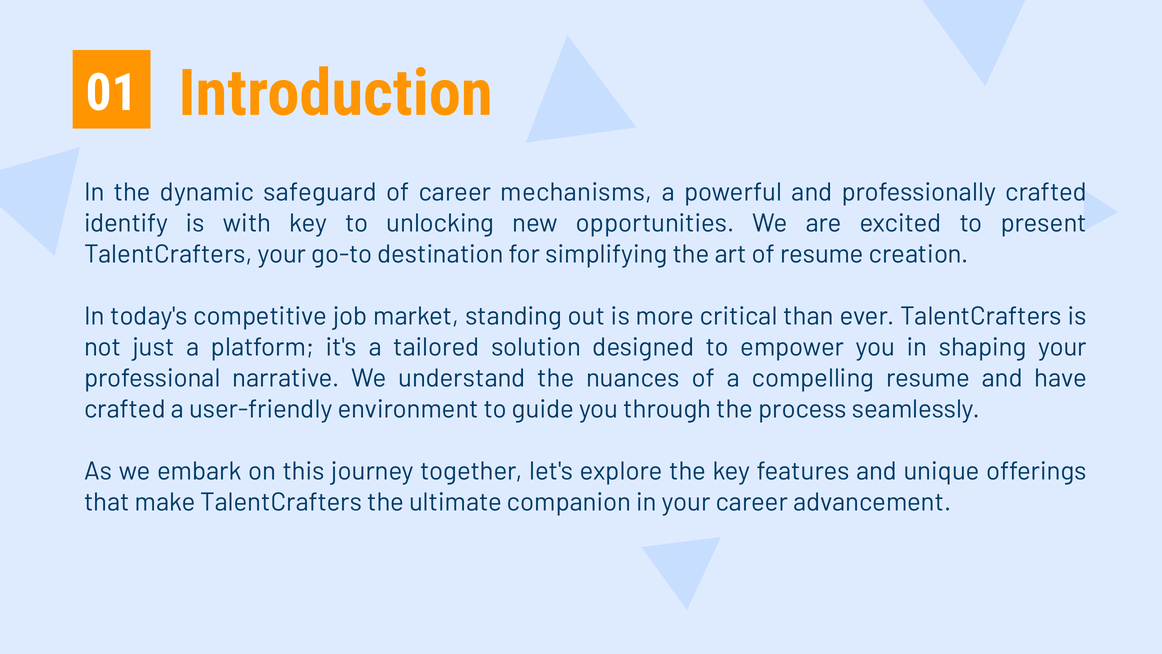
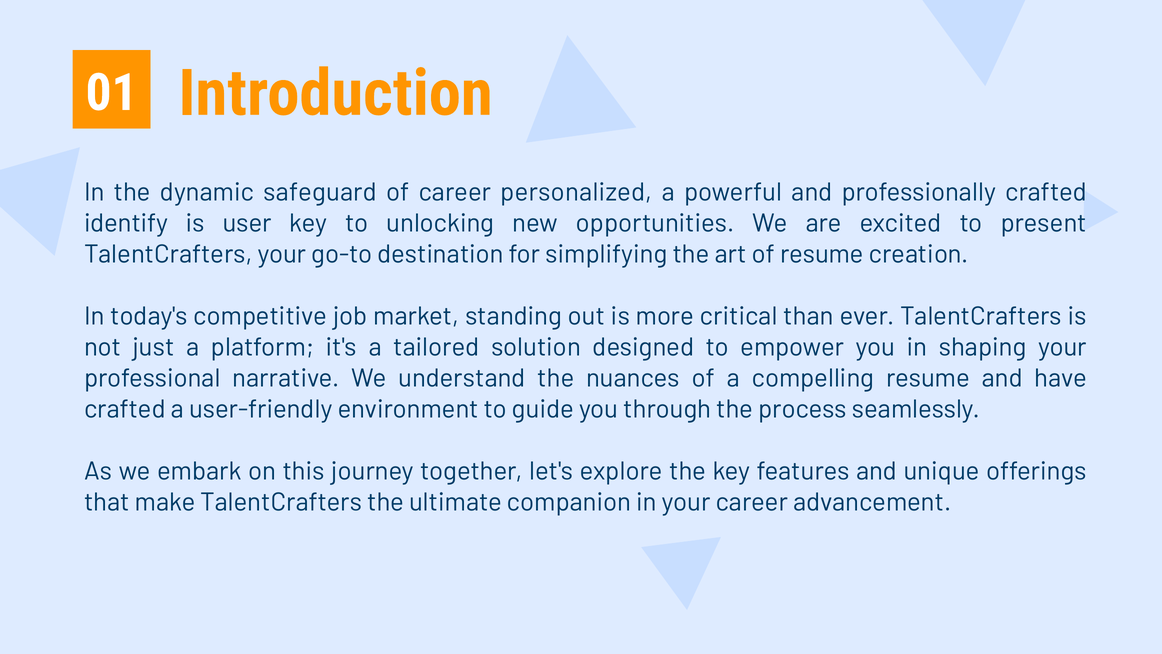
mechanisms: mechanisms -> personalized (576, 192)
with: with -> user (247, 223)
